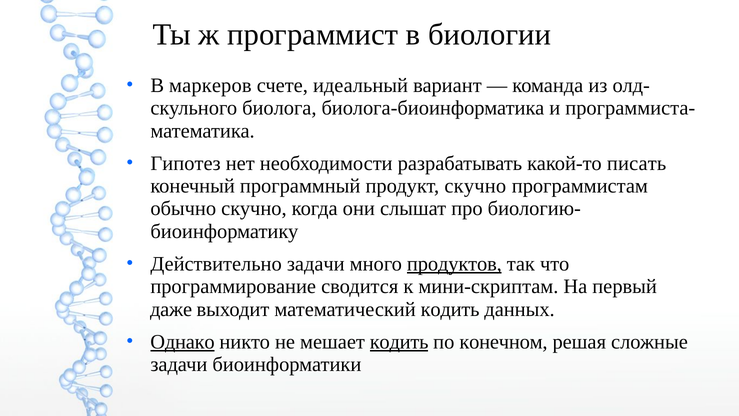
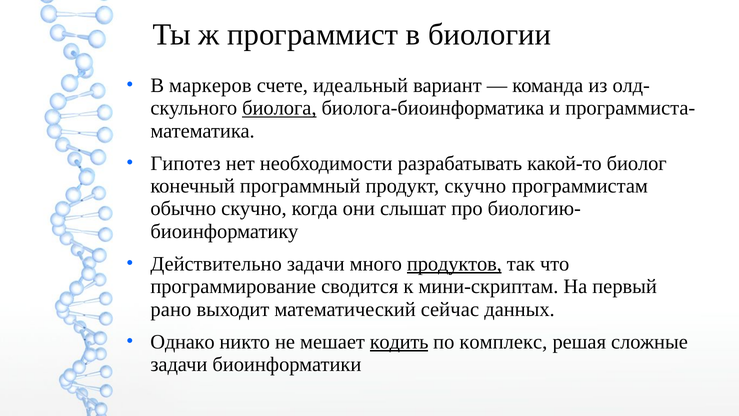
биолога underline: none -> present (279, 108)
писать: писать -> биолог (637, 163)
даже: даже -> рано (171, 309)
математический кодить: кодить -> сейчас (450, 309)
Однако underline: present -> none (182, 342)
конечном: конечном -> комплекс (503, 342)
